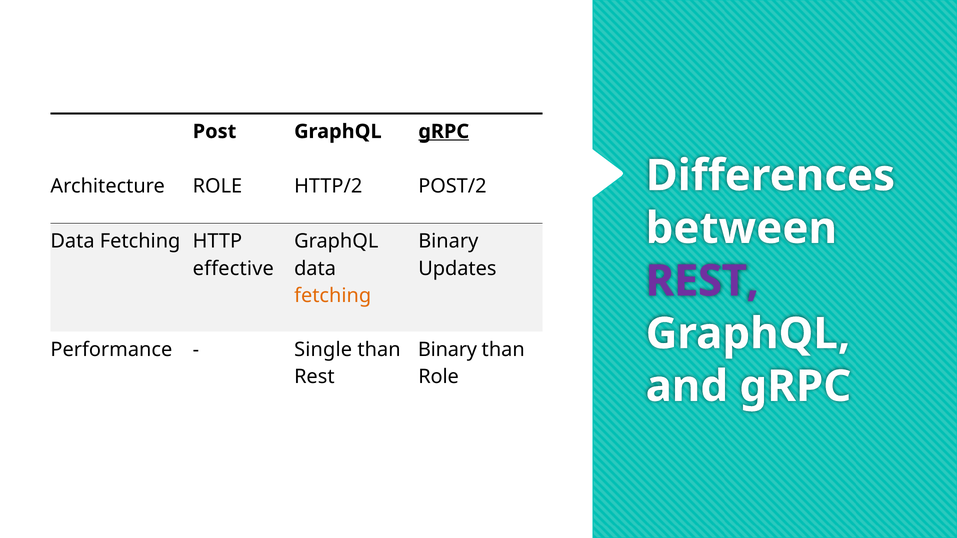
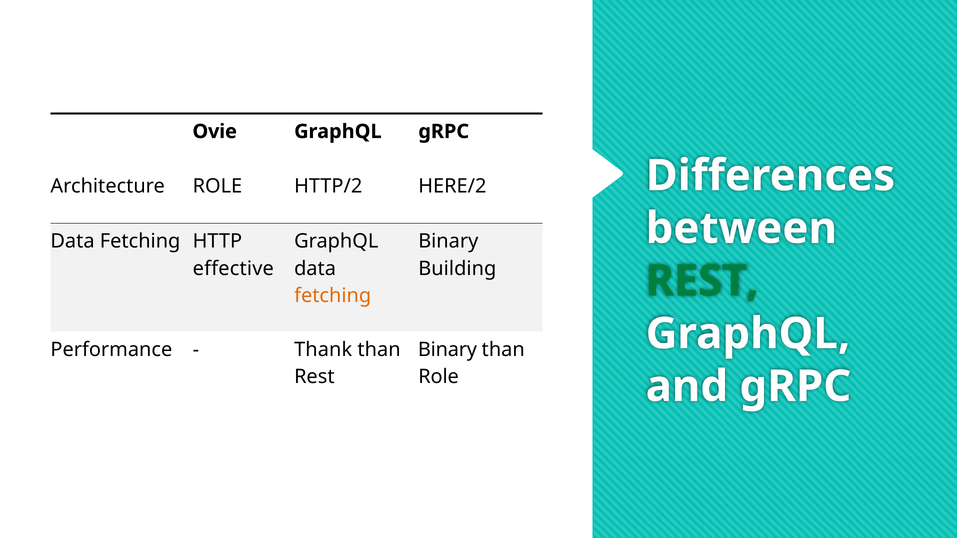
Post: Post -> Ovie (215, 132)
gRPC underline: present -> none (444, 132)
POST/2: POST/2 -> HERE/2 (452, 187)
Updates: Updates -> Building (457, 269)
REST colour: purple -> green (702, 281)
Single: Single -> Thank (323, 350)
